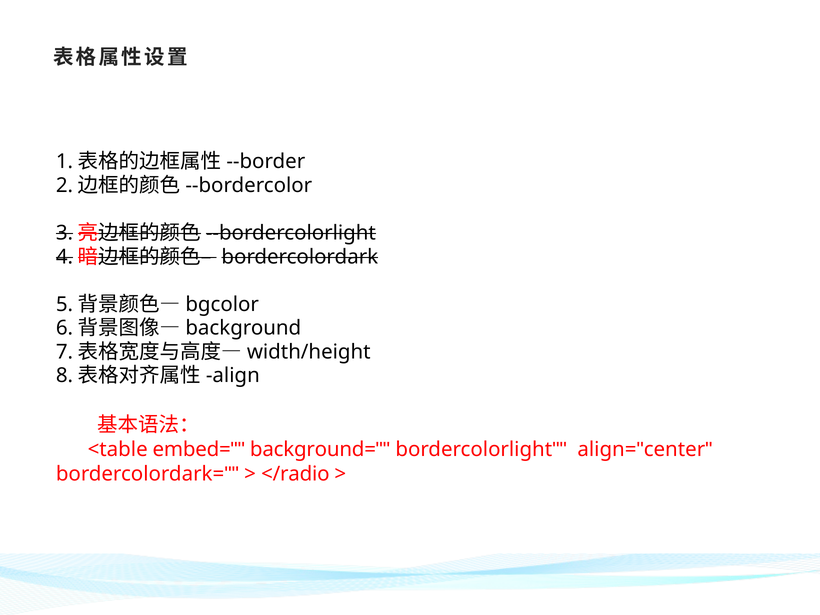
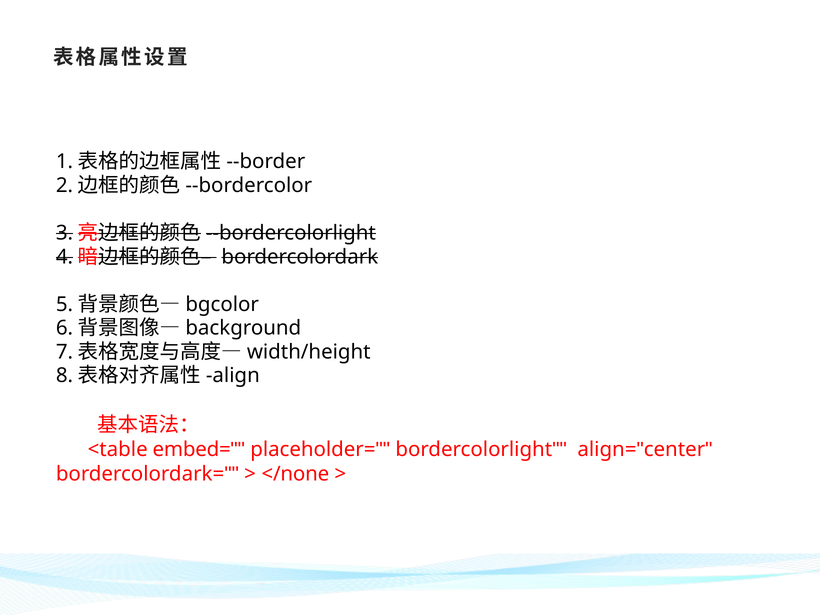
background=: background= -> placeholder= (313, 449)
</radio: </radio -> </none (295, 474)
